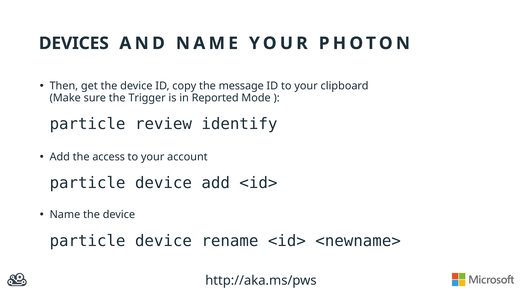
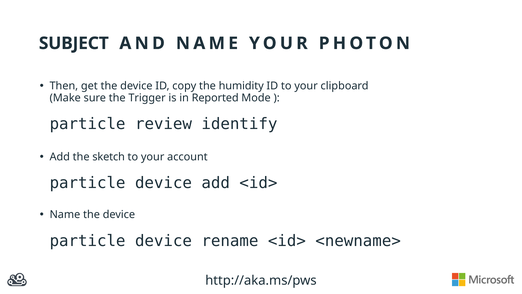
DEVICES: DEVICES -> SUBJECT (74, 43)
message: message -> humidity (241, 86)
access: access -> sketch (109, 157)
